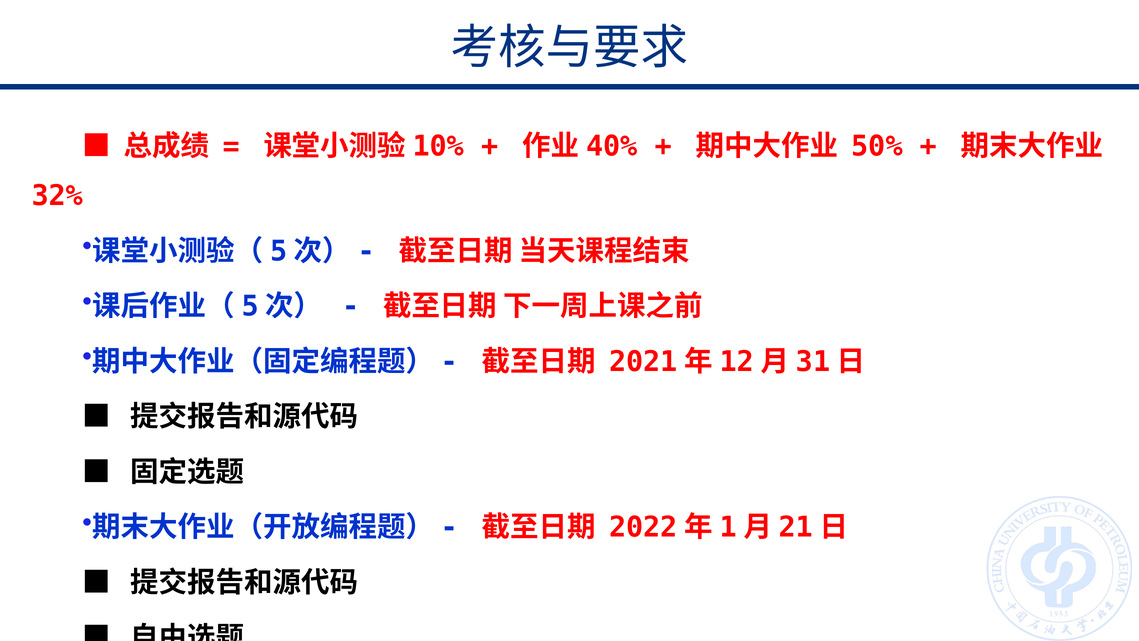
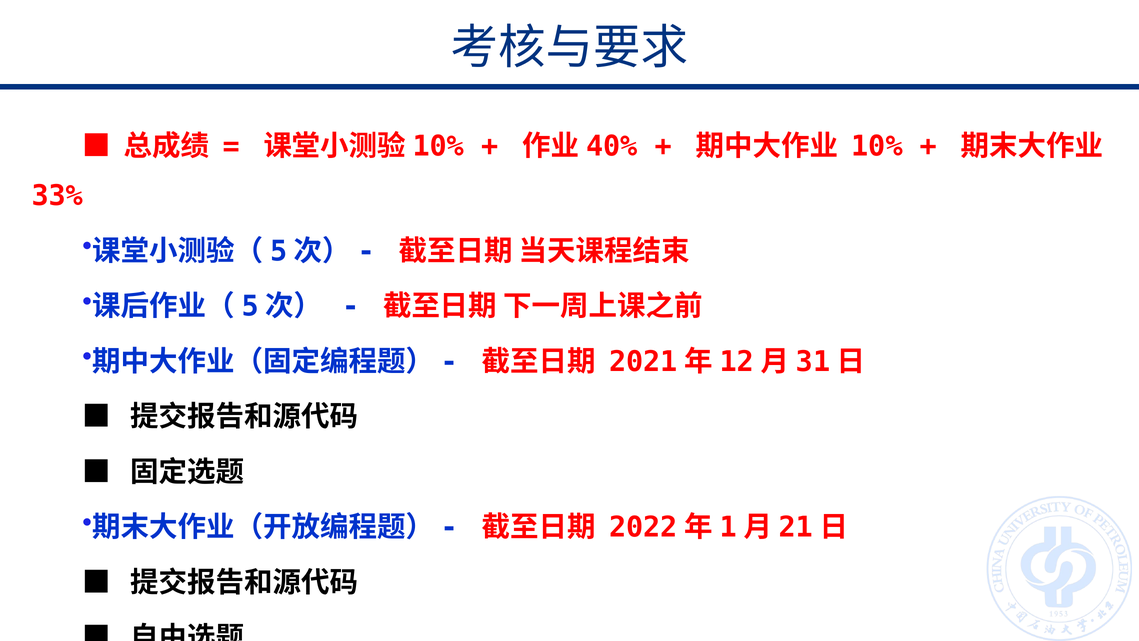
50%: 50% -> 10% (877, 146)
32%: 32% -> 33% (57, 196)
